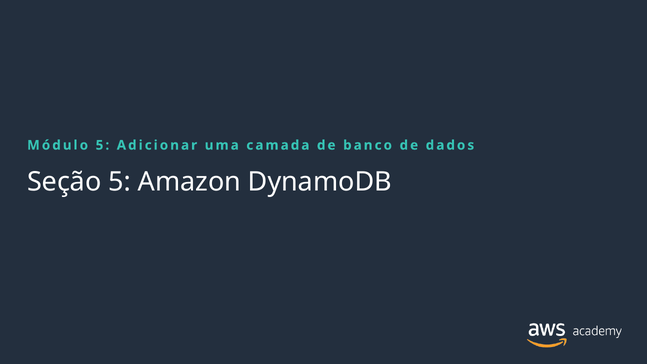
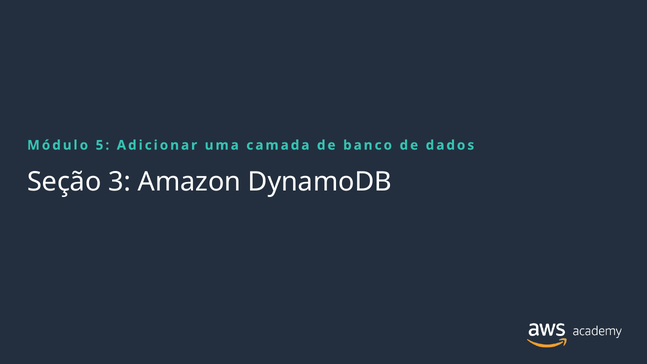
Seção 5: 5 -> 3 (120, 182)
